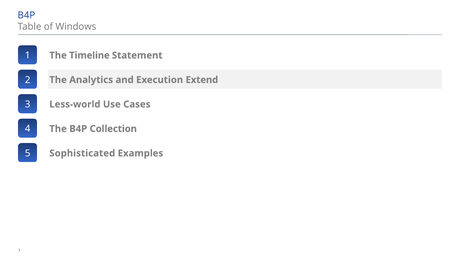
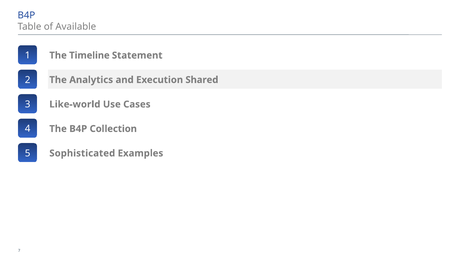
Windows: Windows -> Available (76, 27)
Extend: Extend -> Shared (202, 80)
Less-world: Less-world -> Like-world (75, 104)
